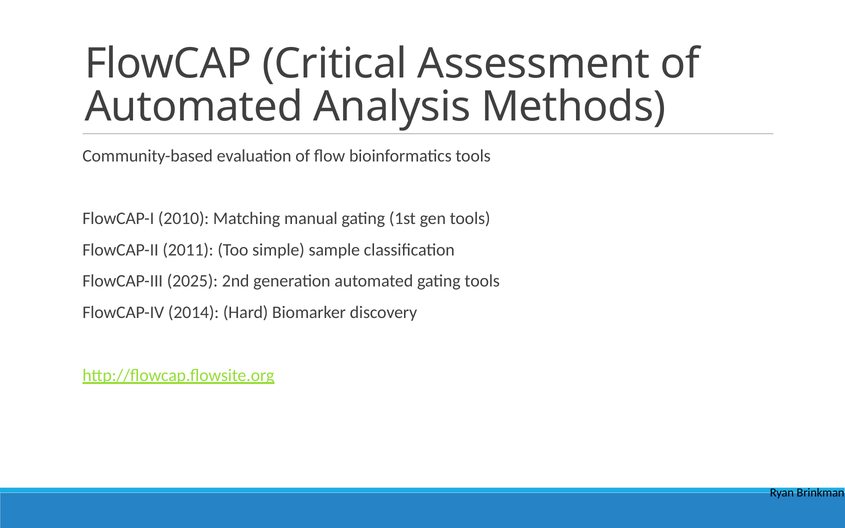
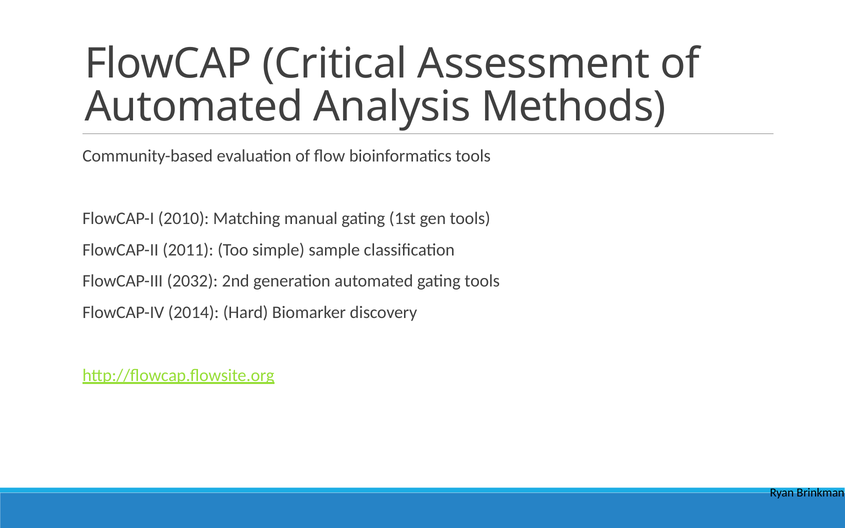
2025: 2025 -> 2032 (192, 281)
